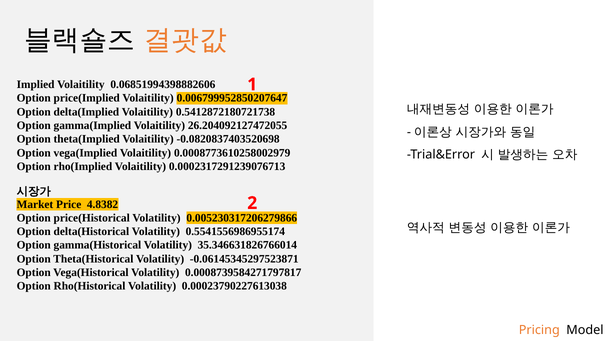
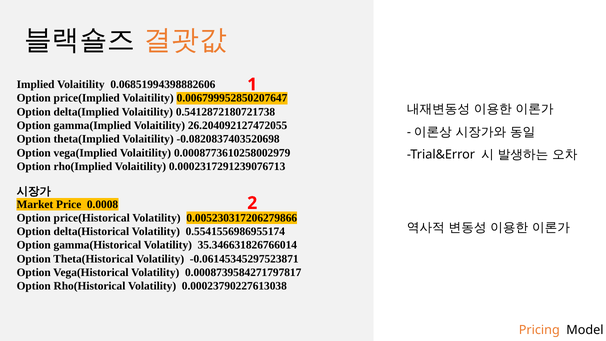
4.8382: 4.8382 -> 0.0008 (103, 204)
